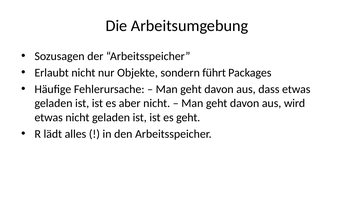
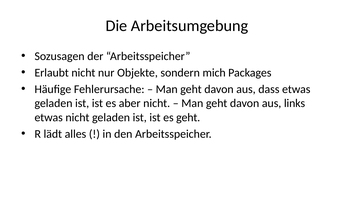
führt: führt -> mich (214, 73)
wird: wird -> links (295, 103)
